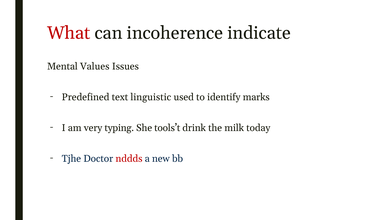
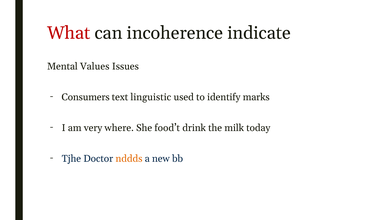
Predefined: Predefined -> Consumers (86, 97)
typing: typing -> where (119, 128)
tools’t: tools’t -> food’t (167, 128)
nddds colour: red -> orange (129, 159)
